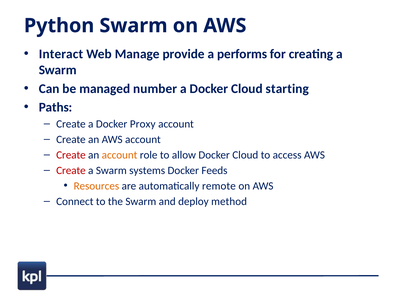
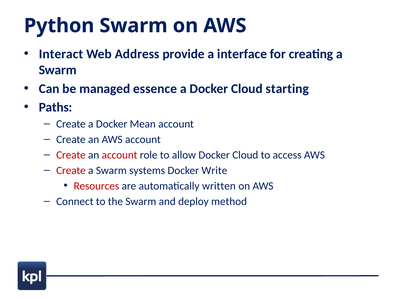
Manage: Manage -> Address (137, 54)
performs: performs -> interface (242, 54)
number: number -> essence (155, 88)
Proxy: Proxy -> Mean (143, 124)
account colour: orange -> red (120, 155)
Feeds: Feeds -> Write (214, 170)
Resources colour: orange -> red (96, 186)
remote: remote -> written (219, 186)
